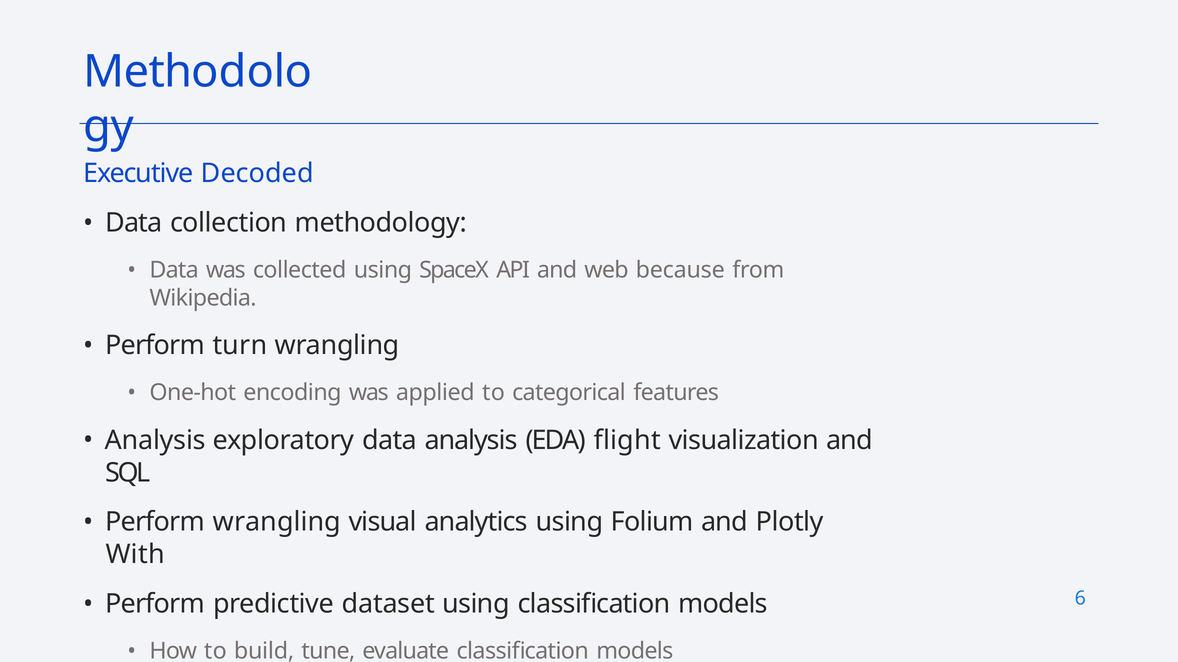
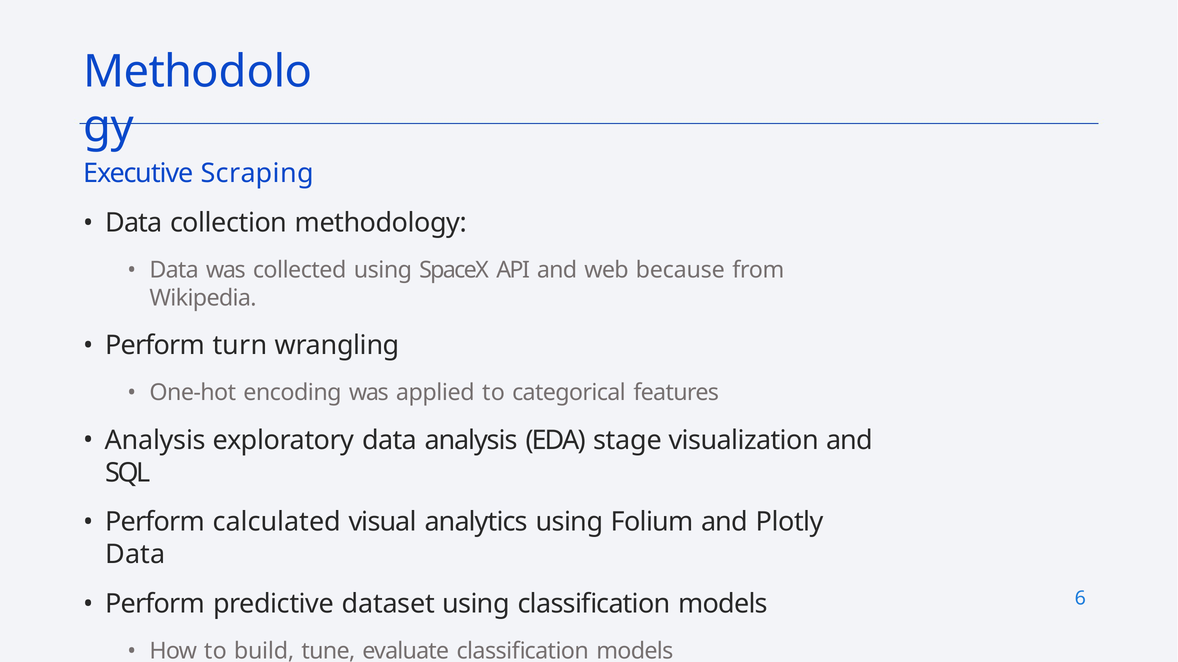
Decoded: Decoded -> Scraping (257, 174)
flight: flight -> stage (627, 441)
Perform wrangling: wrangling -> calculated (277, 523)
With: With -> Data (135, 555)
